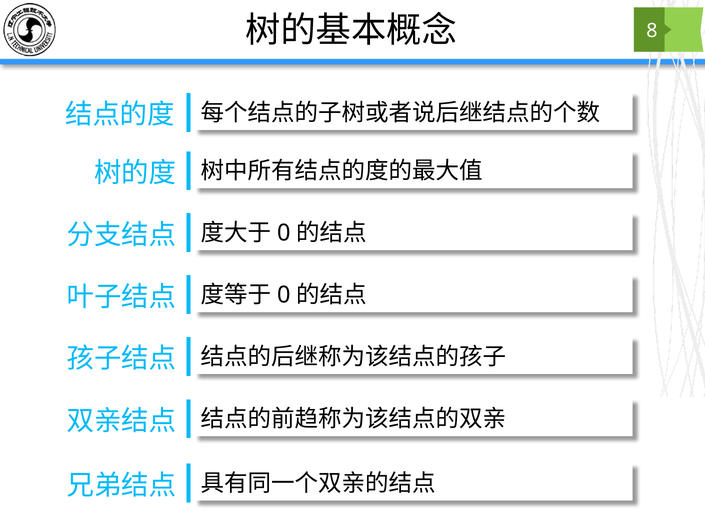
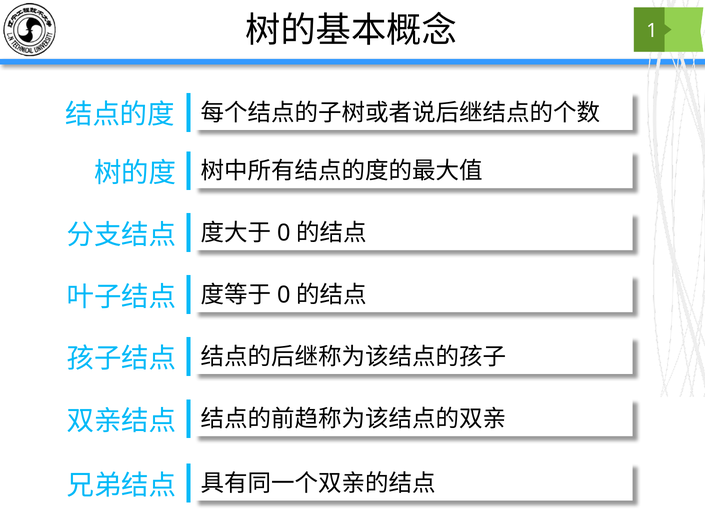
8: 8 -> 1 (652, 31)
